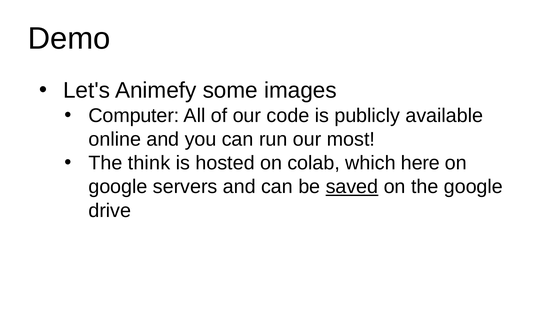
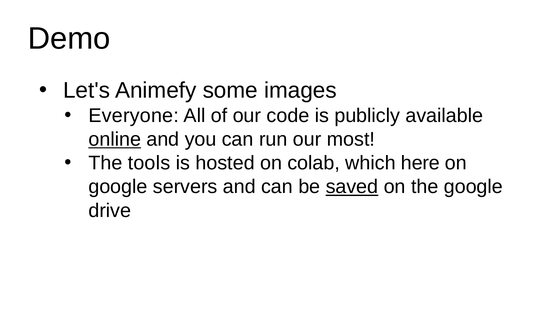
Computer: Computer -> Everyone (134, 115)
online underline: none -> present (115, 139)
think: think -> tools (149, 163)
